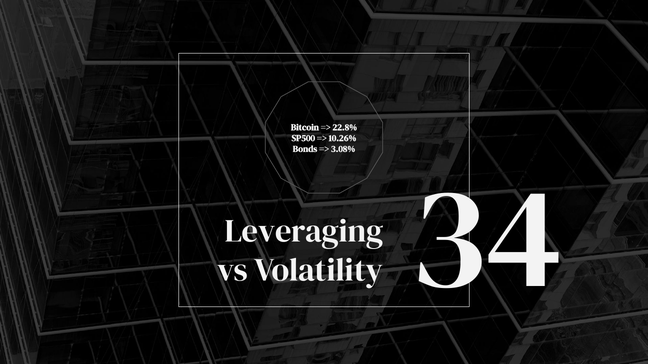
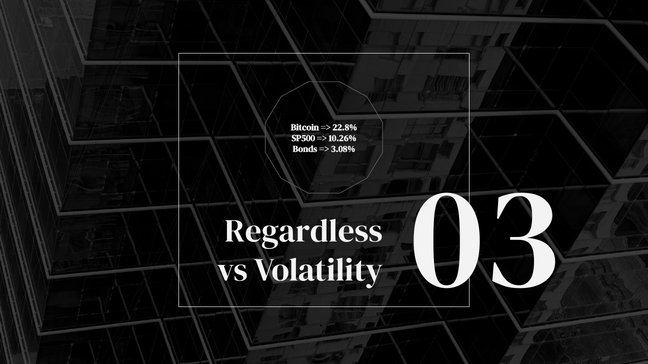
Leveraging: Leveraging -> Regardless (304, 231)
34: 34 -> 03 (485, 239)
